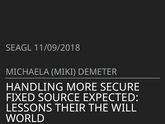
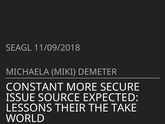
HANDLING: HANDLING -> CONSTANT (35, 87)
FIXED: FIXED -> ISSUE (20, 97)
WILL: WILL -> TAKE (124, 108)
